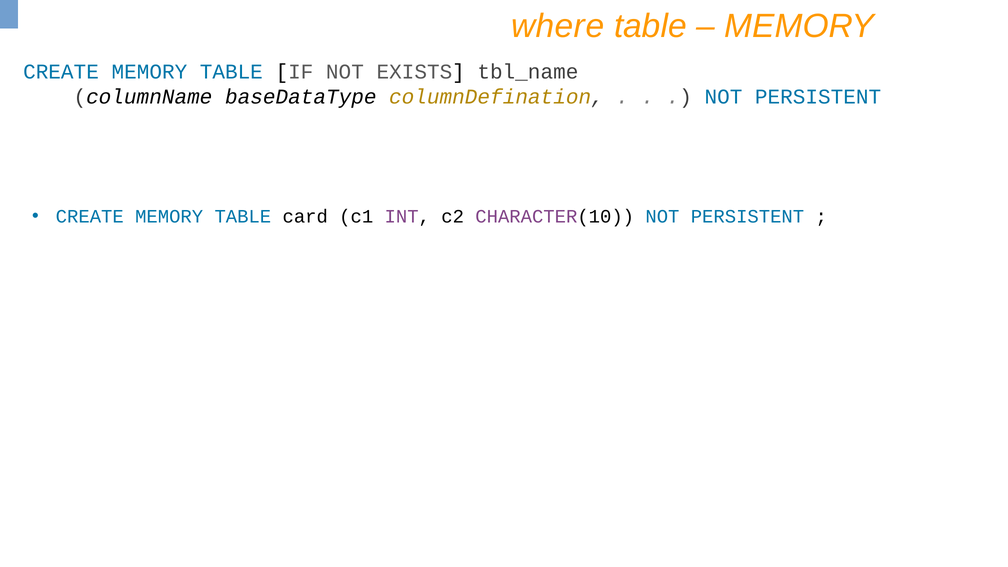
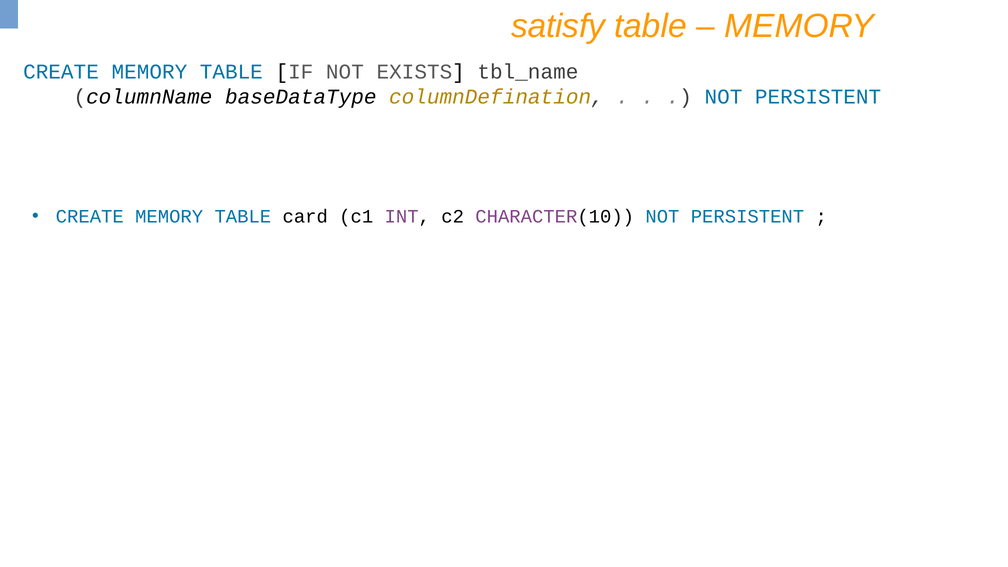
where: where -> satisfy (558, 26)
